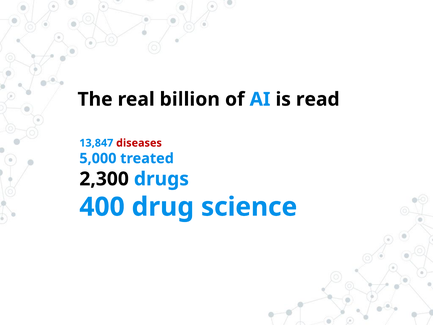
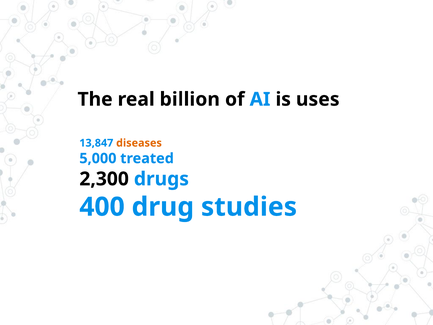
read: read -> uses (318, 99)
diseases colour: red -> orange (139, 143)
science: science -> studies (249, 207)
